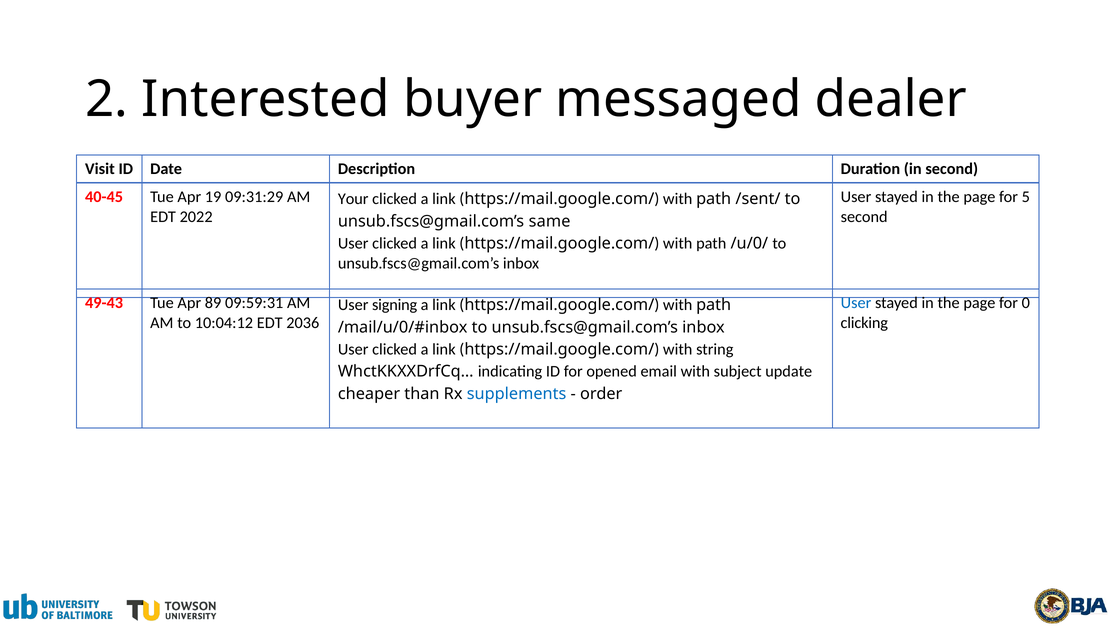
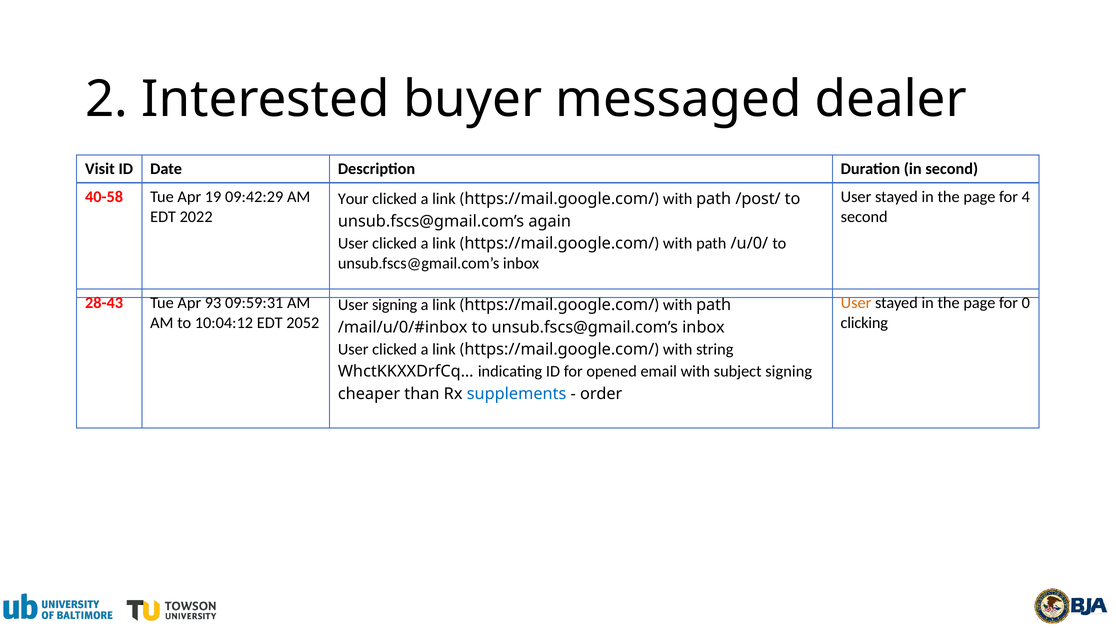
40-45: 40-45 -> 40-58 (104, 197)
09:31:29: 09:31:29 -> 09:42:29 (254, 197)
5: 5 -> 4 (1026, 197)
/sent/: /sent/ -> /post/ (758, 199)
same: same -> again (550, 221)
49-43: 49-43 -> 28-43 (104, 303)
89: 89 -> 93 (213, 303)
User colour: blue -> orange (856, 303)
2036: 2036 -> 2052 (303, 323)
subject update: update -> signing (789, 371)
